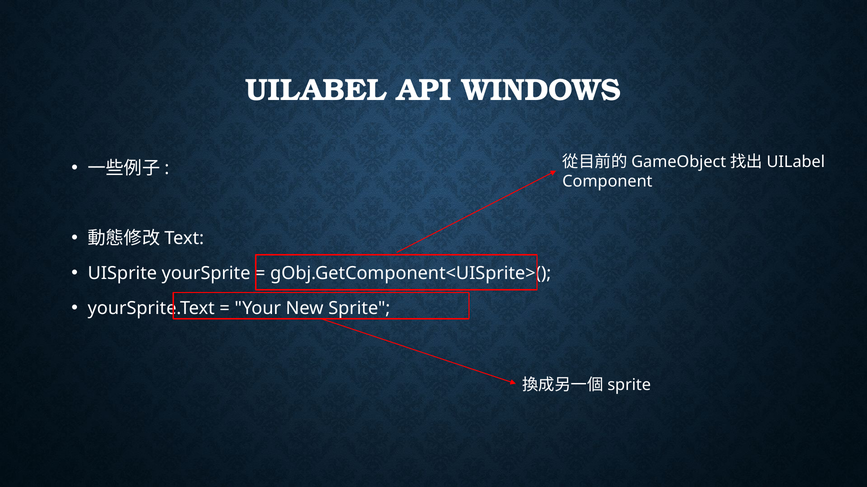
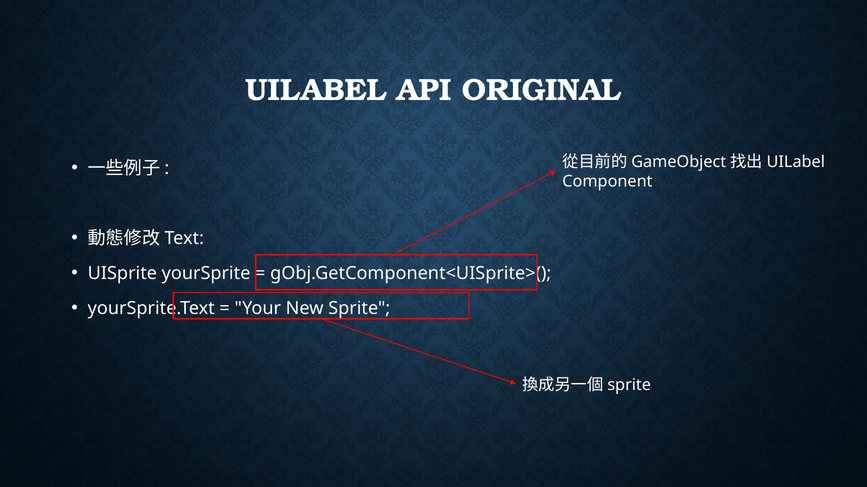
WINDOWS: WINDOWS -> ORIGINAL (541, 90)
